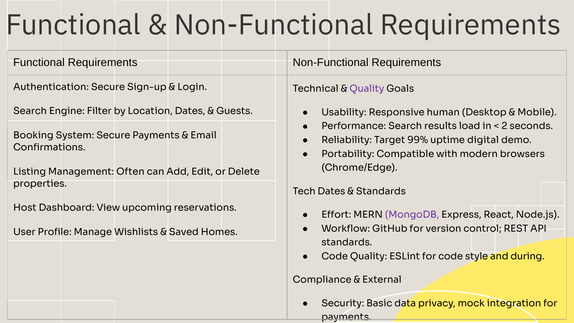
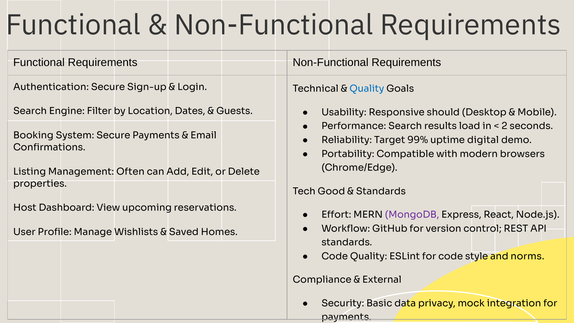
Quality colour: purple -> blue (367, 89)
human: human -> should (443, 112)
Tech Dates: Dates -> Good (331, 191)
during: during -> norms (527, 256)
